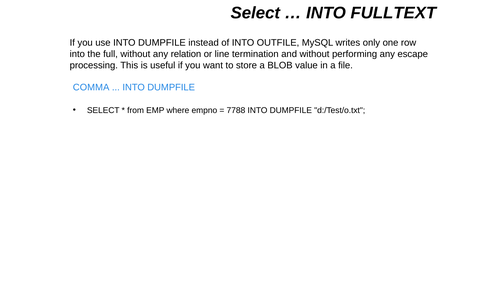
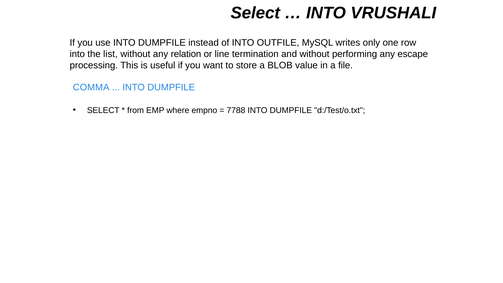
FULLTEXT: FULLTEXT -> VRUSHALI (393, 13)
full: full -> list (110, 54)
